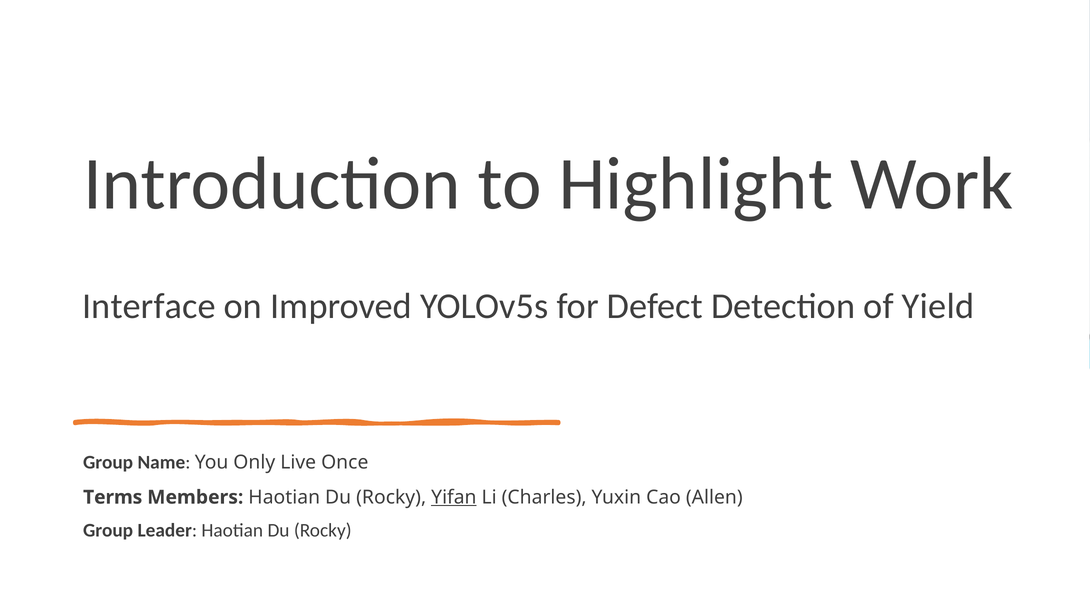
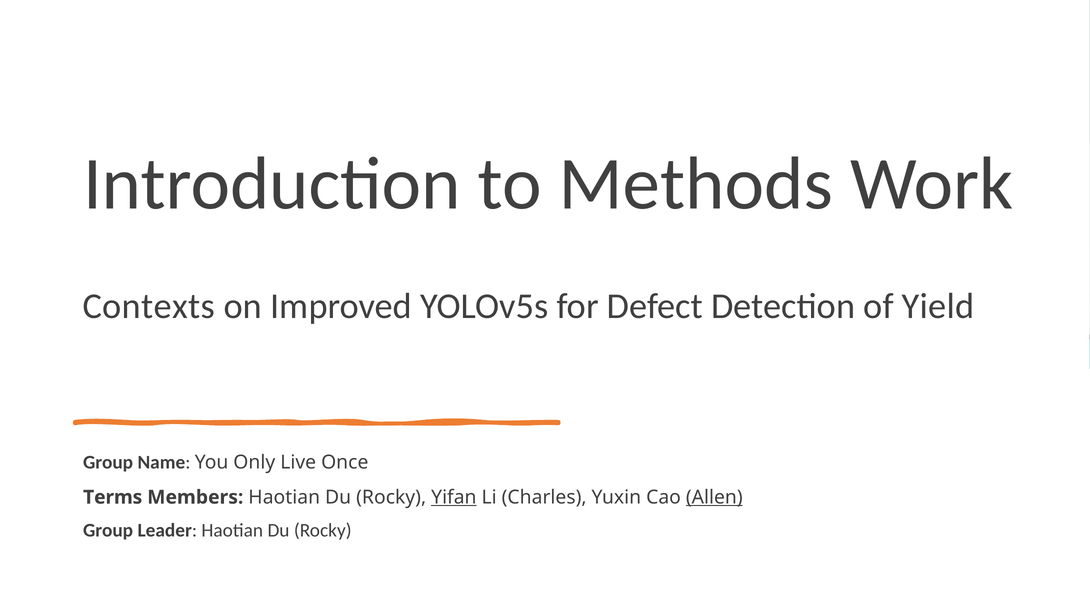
Highlight: Highlight -> Methods (696, 184)
Interface: Interface -> Contexts (149, 306)
Allen underline: none -> present (714, 497)
